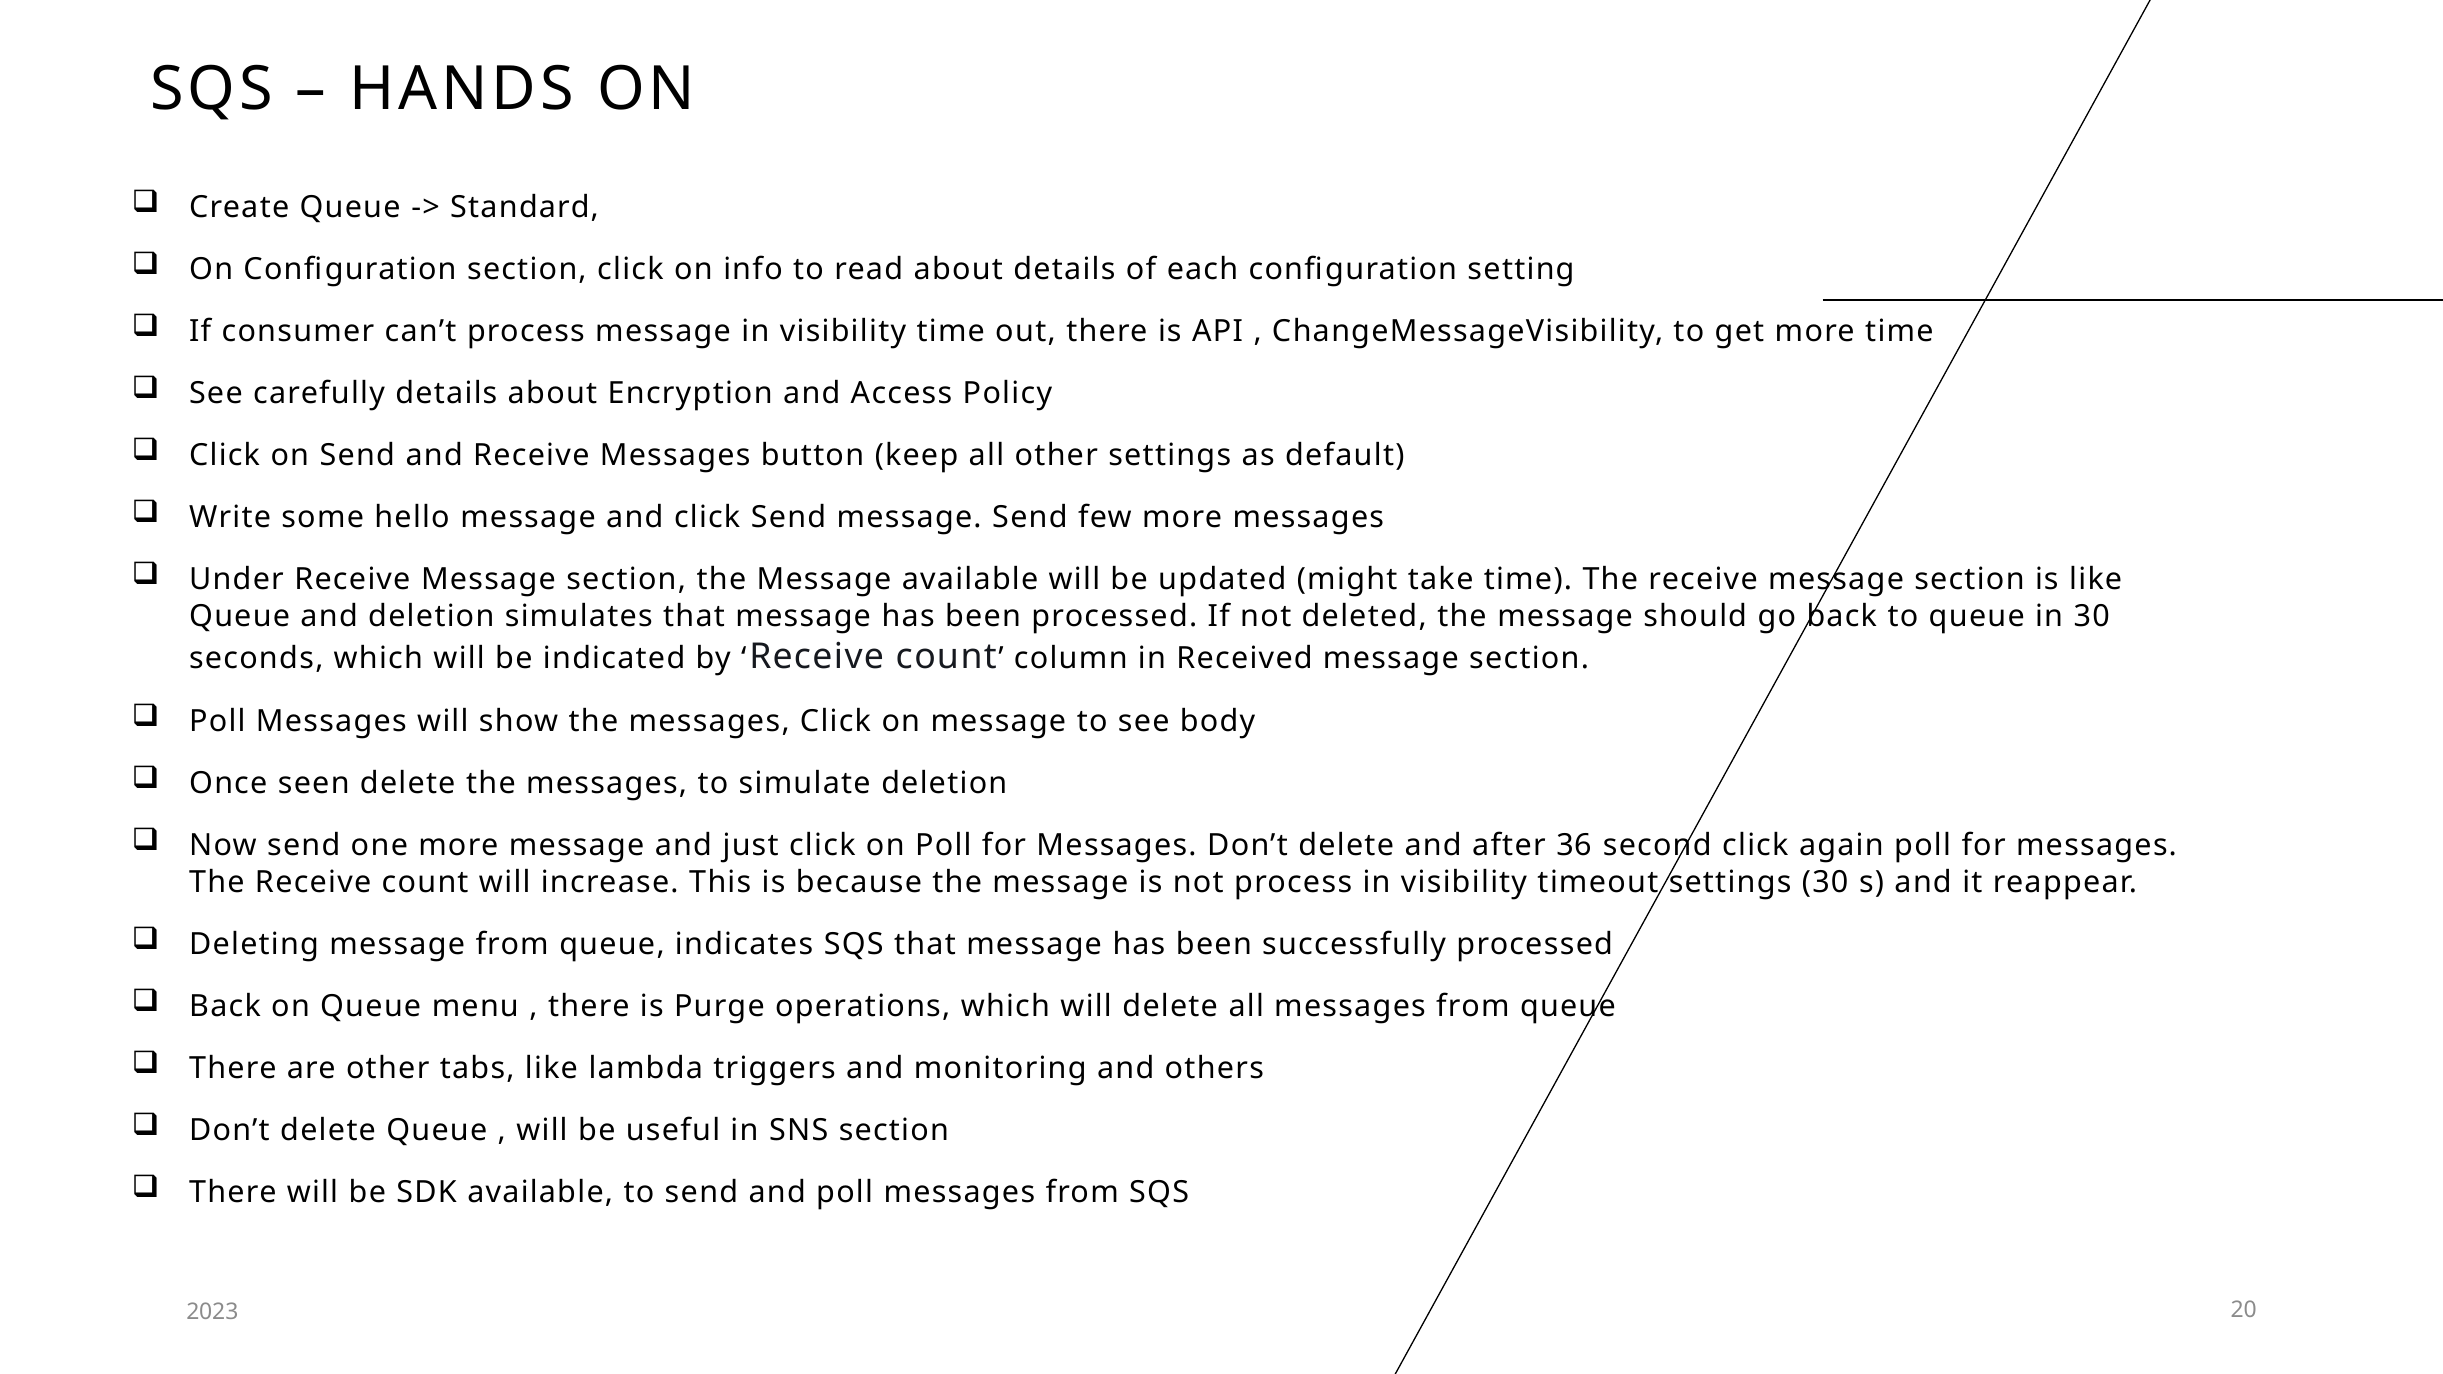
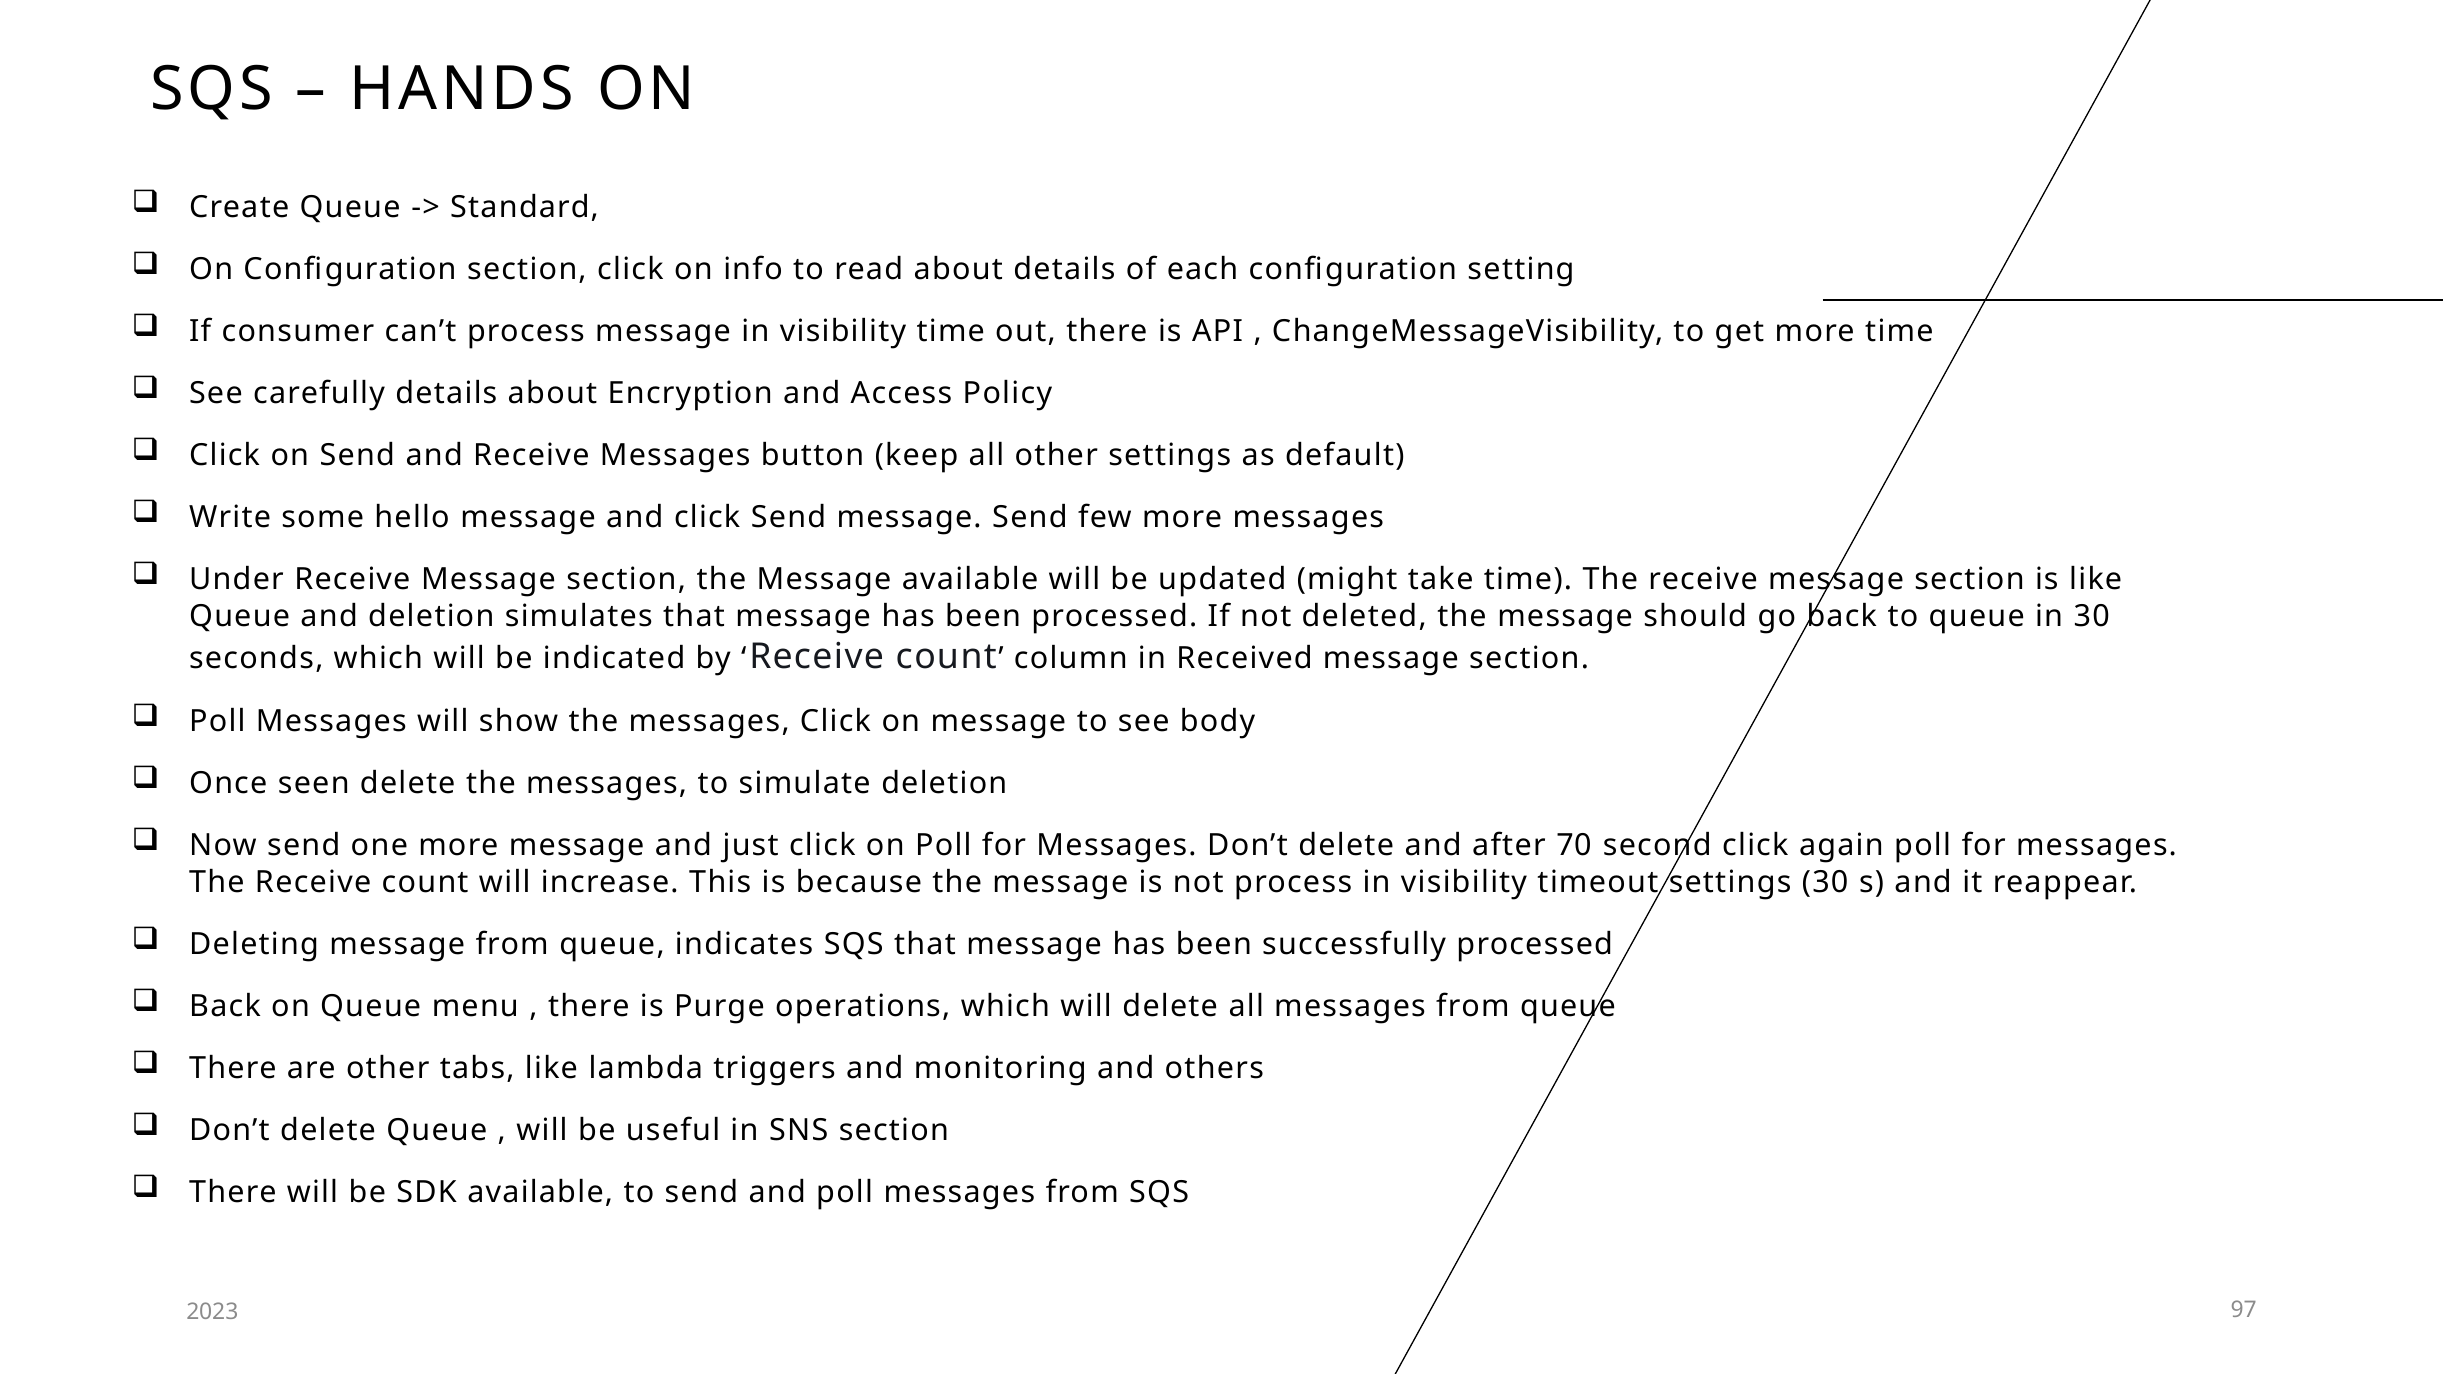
36: 36 -> 70 (1574, 845)
20: 20 -> 97 (2244, 1310)
